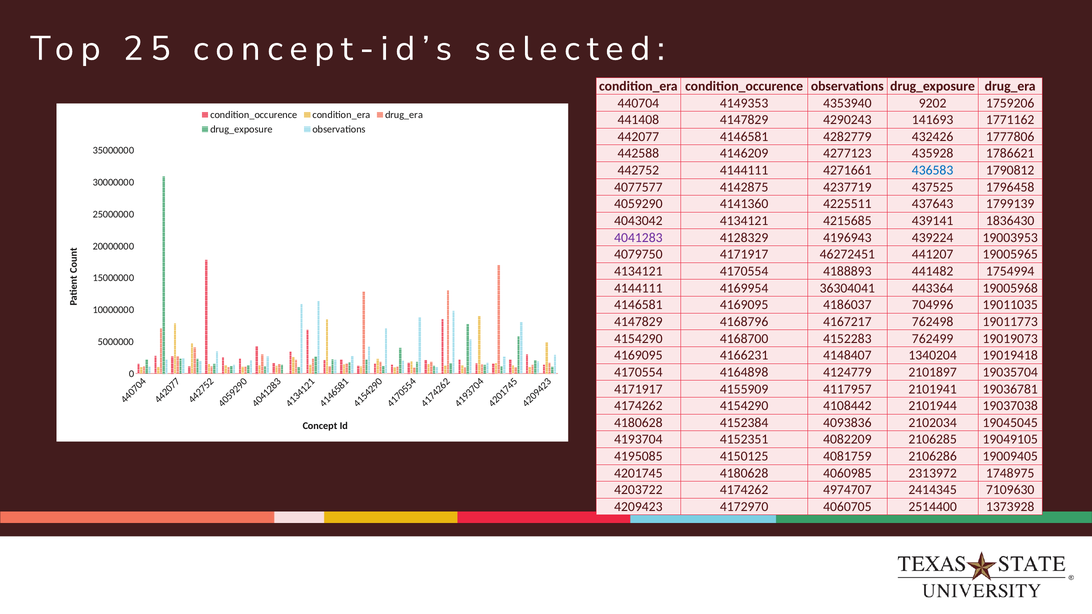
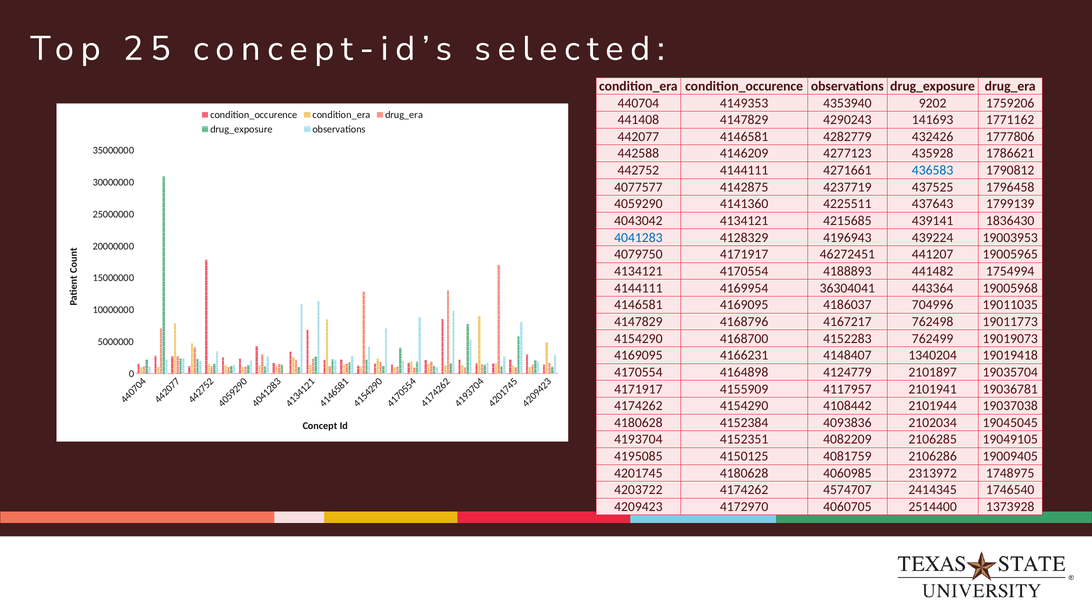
4041283 colour: purple -> blue (638, 238)
4974707: 4974707 -> 4574707 (847, 490)
7109630: 7109630 -> 1746540 (1010, 490)
